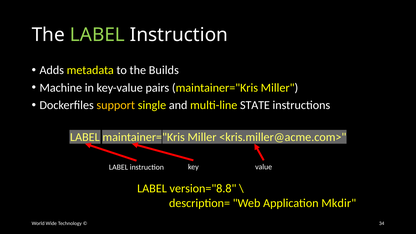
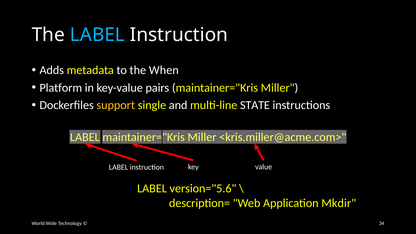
LABEL colour: light green -> light blue (97, 35)
Builds: Builds -> When (164, 70)
Machine: Machine -> Platform (61, 88)
version="8.8: version="8.8 -> version="5.6 (203, 188)
